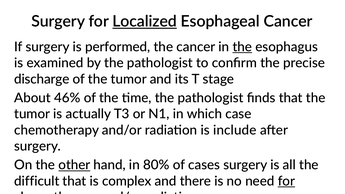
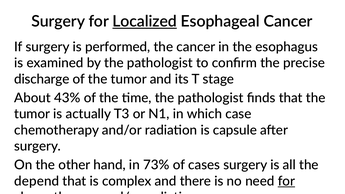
the underline: present -> none (242, 47)
46%: 46% -> 43% (67, 98)
include: include -> capsule (235, 130)
other underline: present -> none (74, 165)
80%: 80% -> 73% (156, 165)
difficult: difficult -> depend (37, 181)
